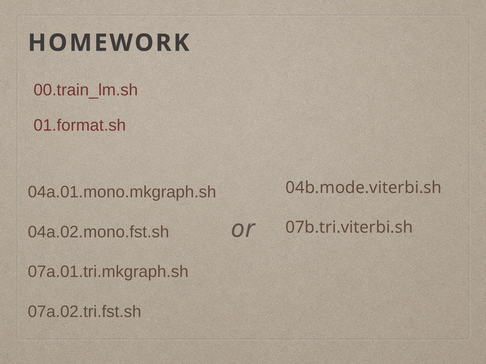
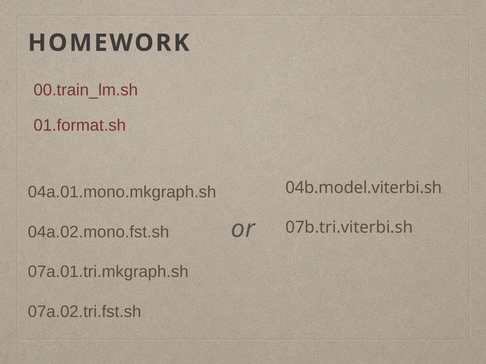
04b.mode.viterbi.sh: 04b.mode.viterbi.sh -> 04b.model.viterbi.sh (364, 188)
